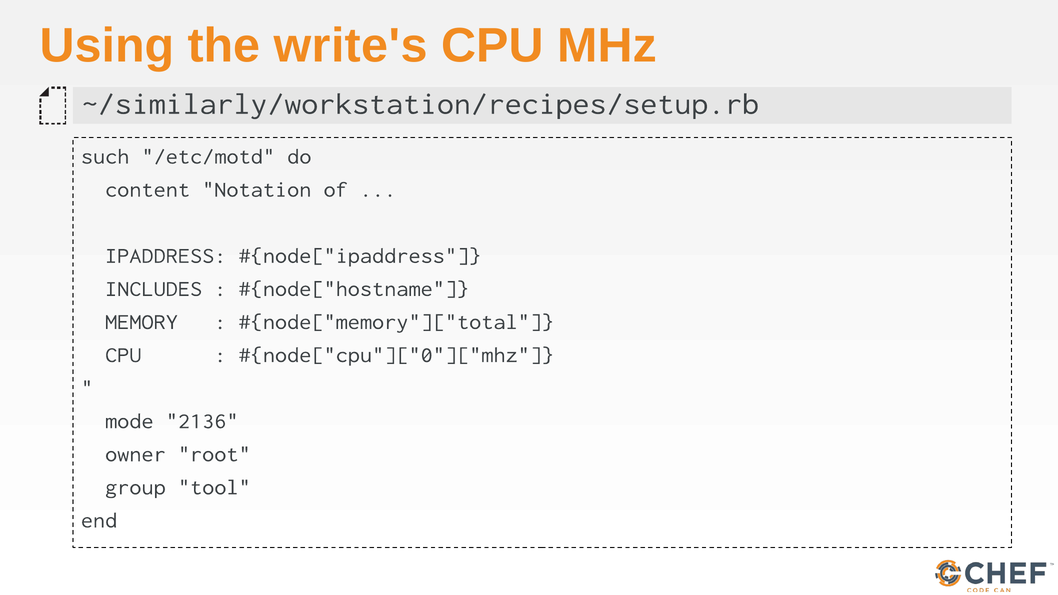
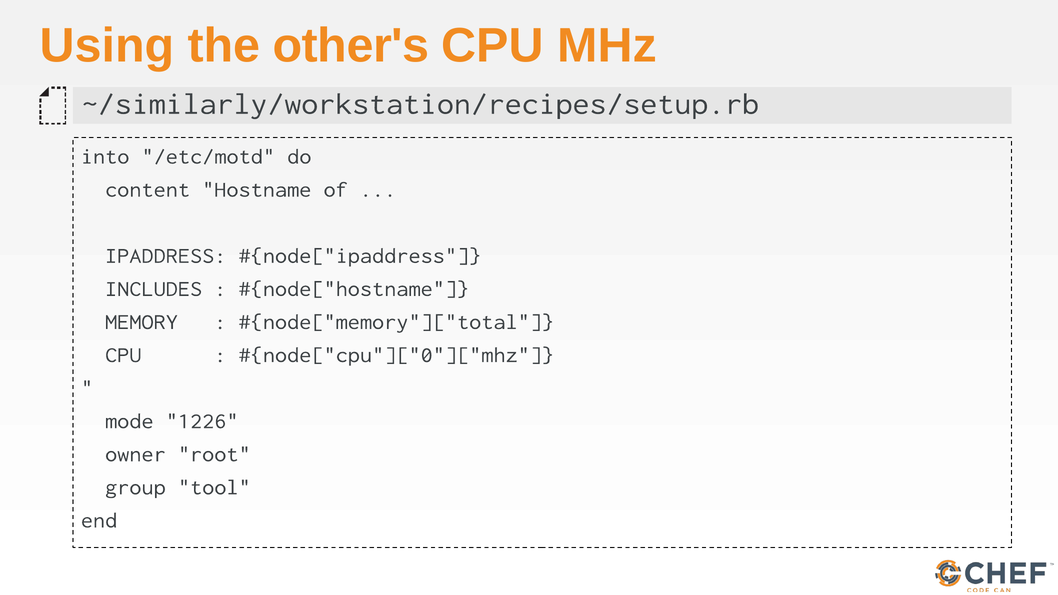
write's: write's -> other's (351, 46)
such: such -> into (105, 156)
Notation: Notation -> Hostname (257, 189)
2136: 2136 -> 1226 (202, 421)
